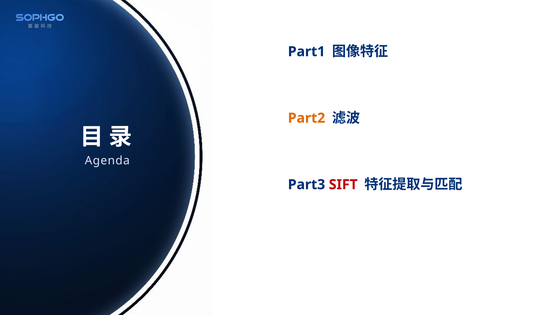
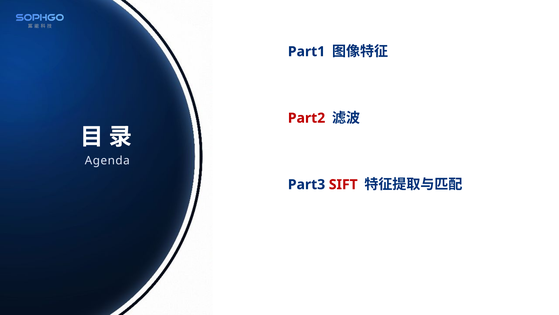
Part2 colour: orange -> red (307, 118)
